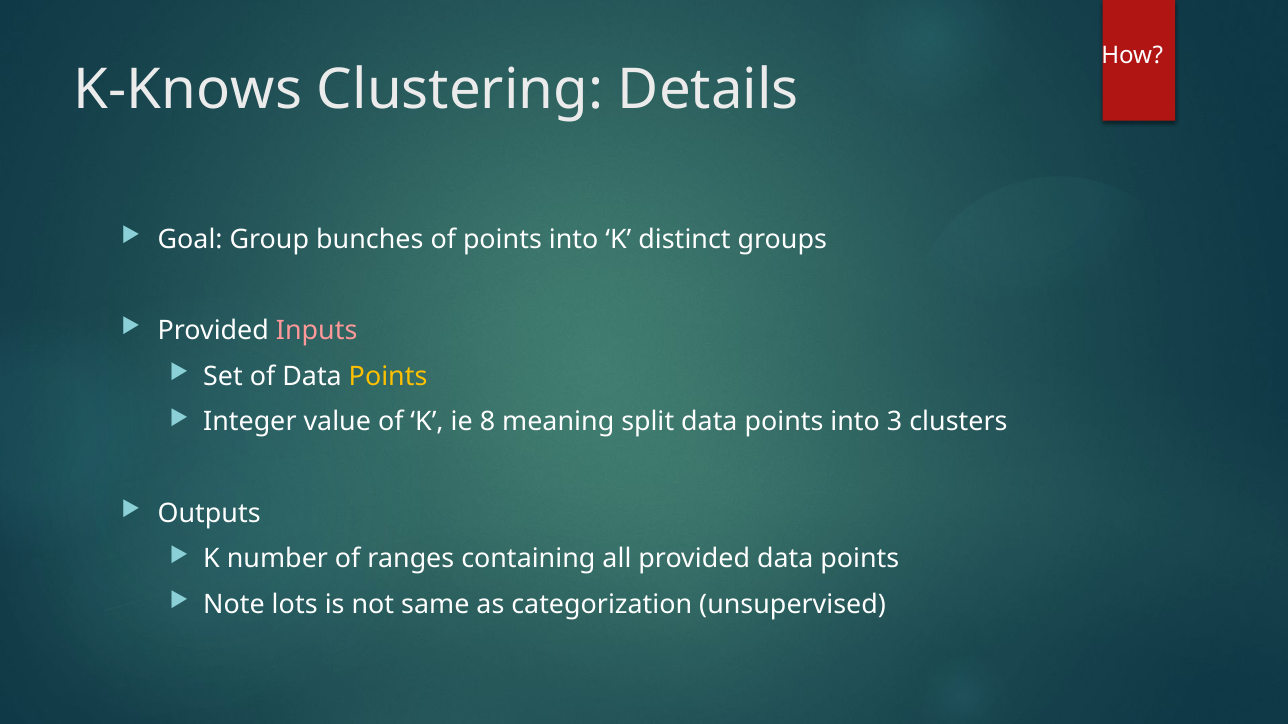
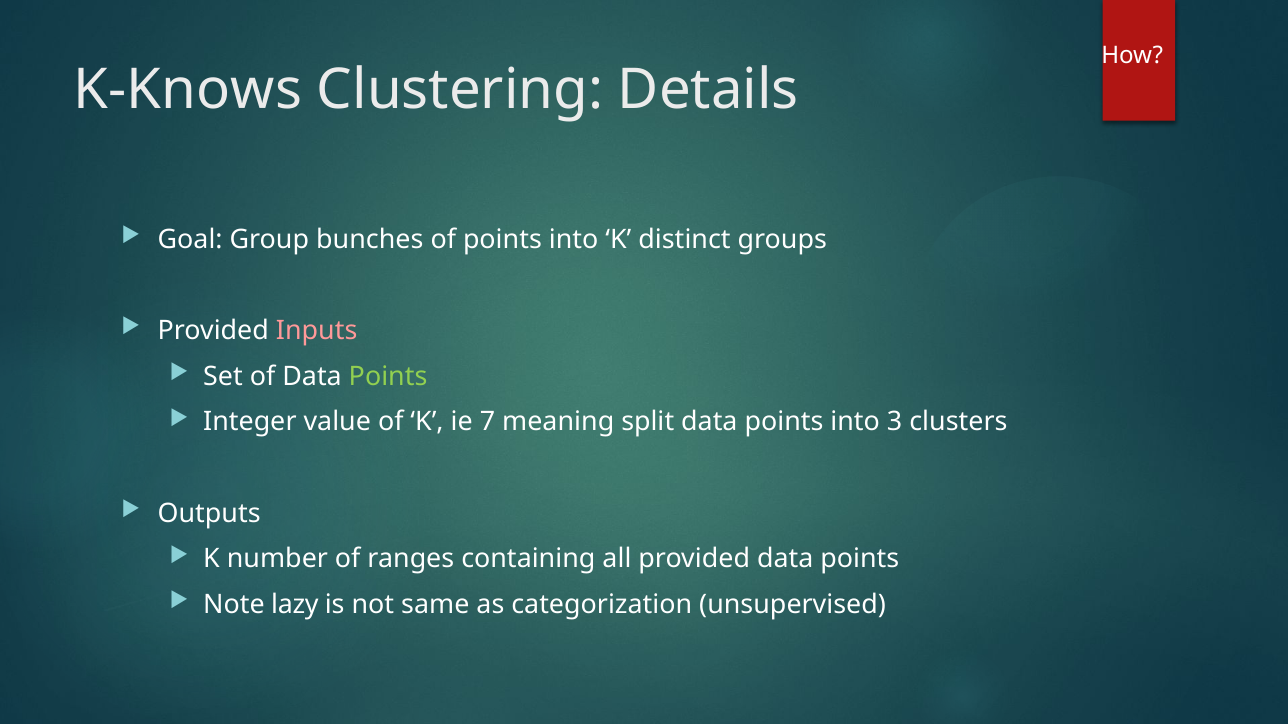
Points colour: yellow -> light green (388, 377)
8: 8 -> 7 (487, 422)
lots: lots -> lazy (295, 605)
